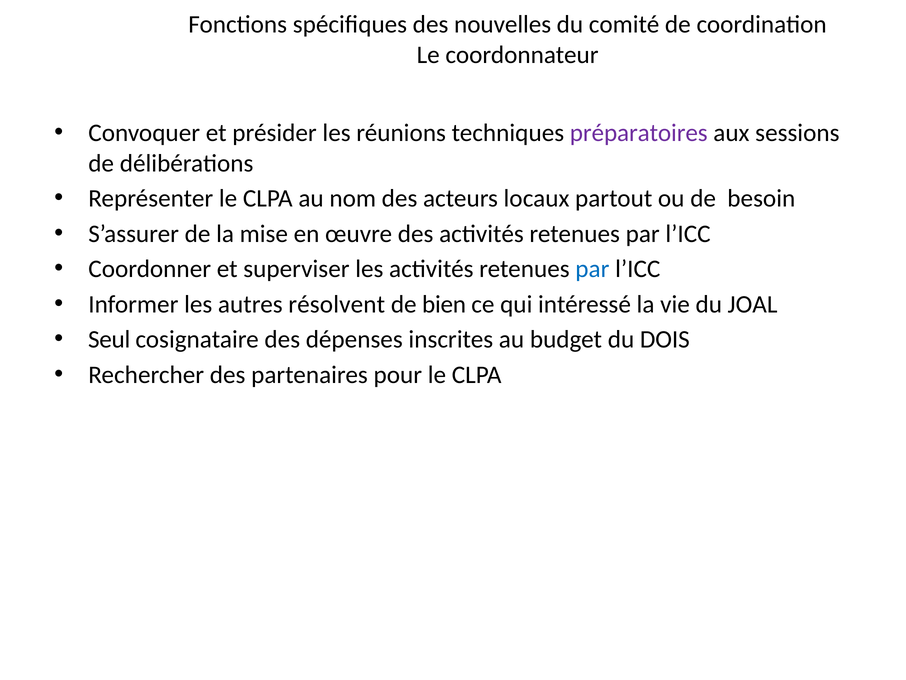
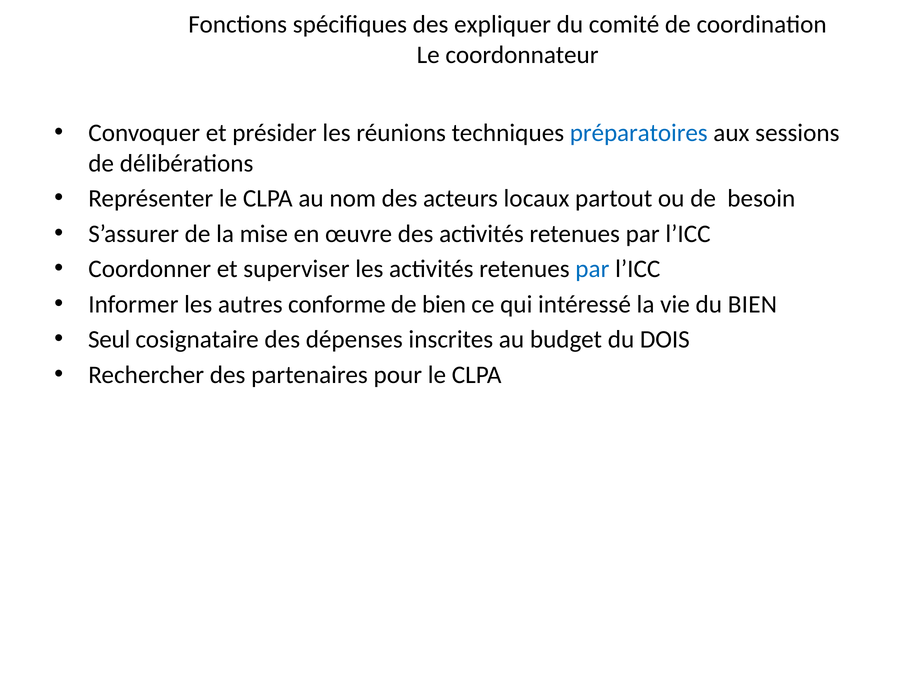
nouvelles: nouvelles -> expliquer (503, 25)
préparatoires colour: purple -> blue (639, 133)
résolvent: résolvent -> conforme (337, 304)
du JOAL: JOAL -> BIEN (752, 304)
